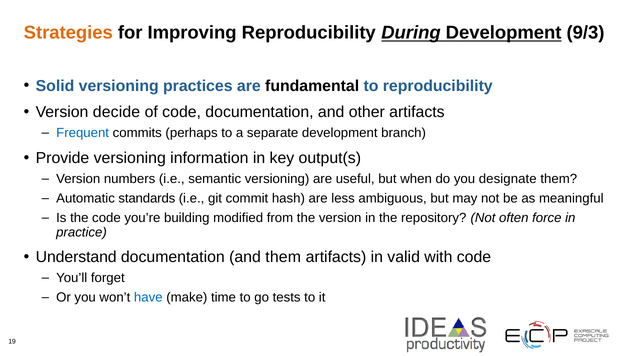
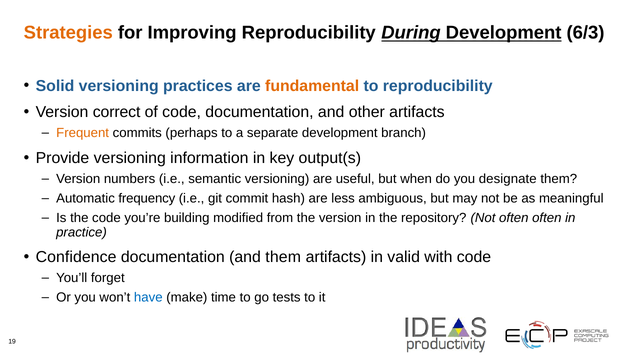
9/3: 9/3 -> 6/3 (586, 33)
fundamental colour: black -> orange (312, 86)
decide: decide -> correct (117, 112)
Frequent colour: blue -> orange (83, 133)
standards: standards -> frequency (147, 199)
often force: force -> often (547, 218)
Understand: Understand -> Confidence (76, 257)
